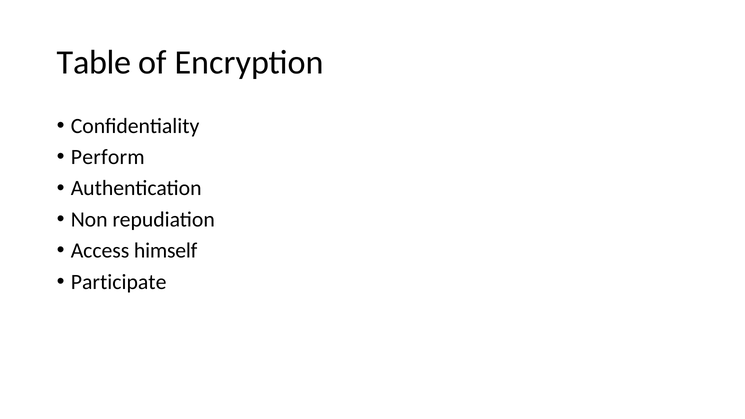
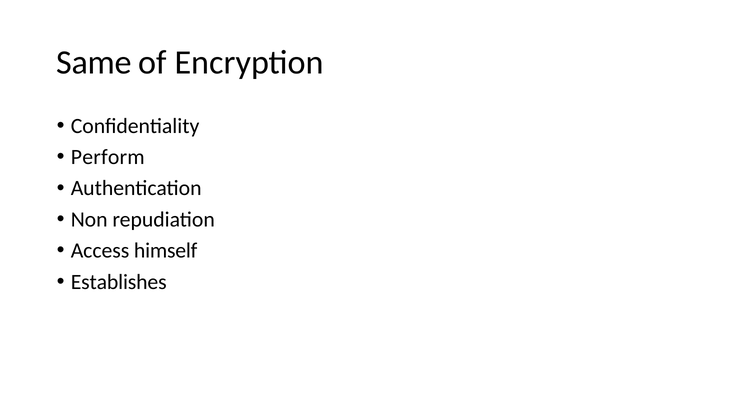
Table: Table -> Same (94, 63)
Participate: Participate -> Establishes (119, 282)
